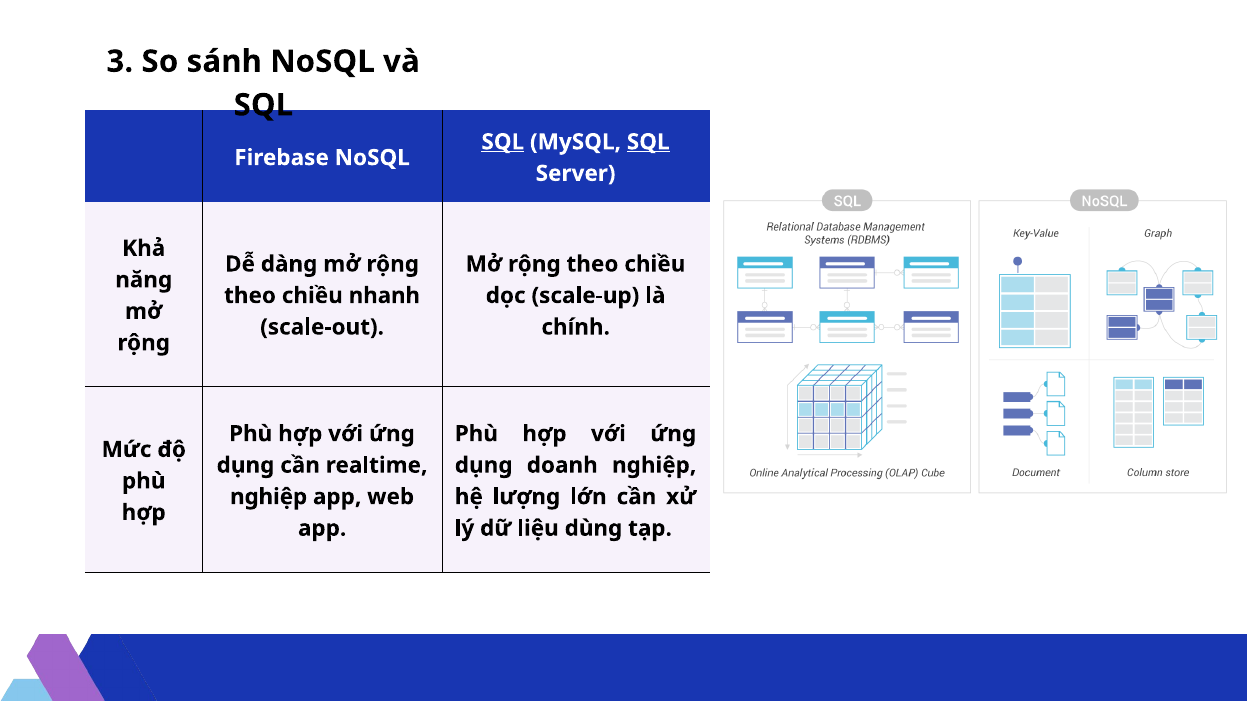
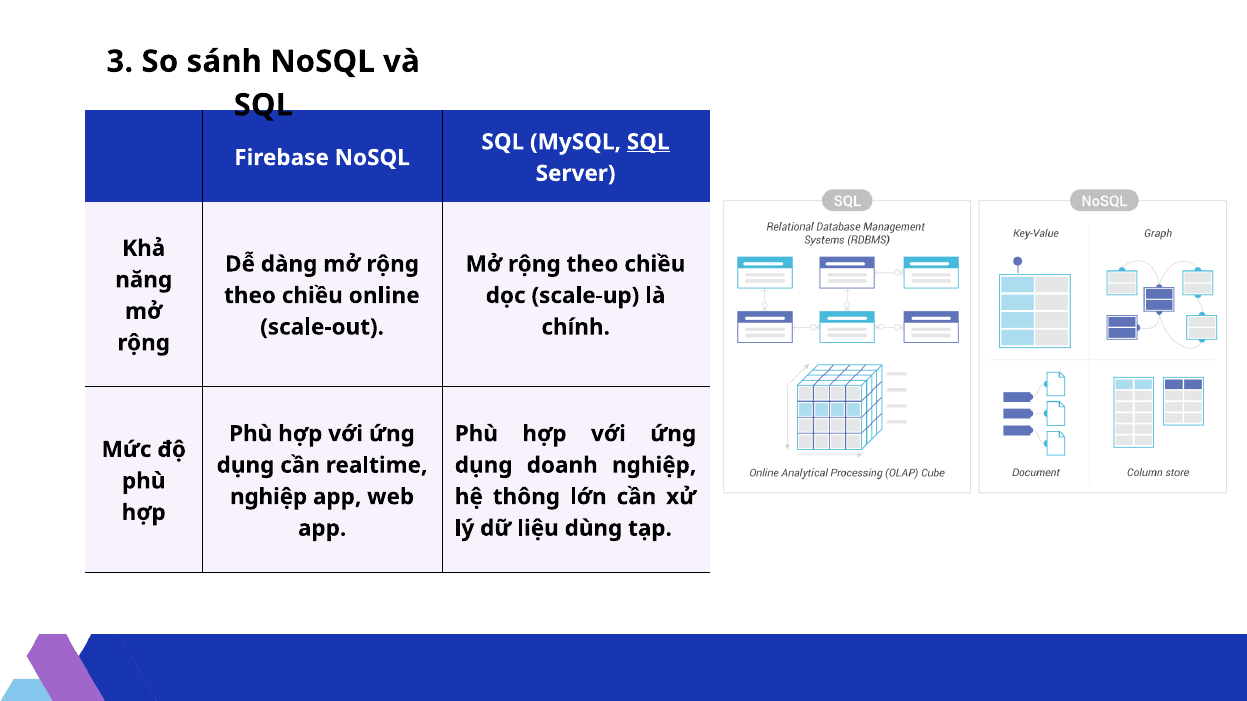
SQL underline: present -> none (503, 142)
nhanh: nhanh -> online (384, 296)
lượng: lượng -> thông (526, 497)
